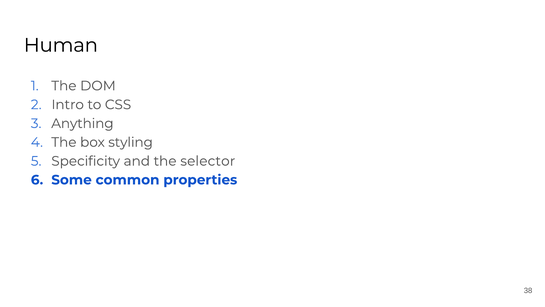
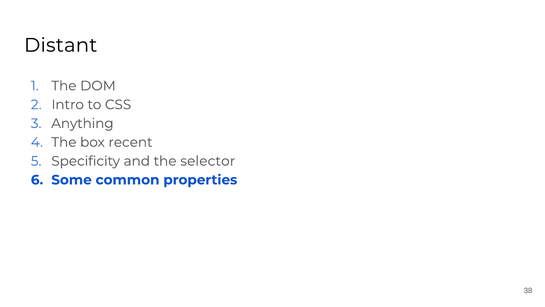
Human: Human -> Distant (61, 45)
styling: styling -> recent (131, 142)
